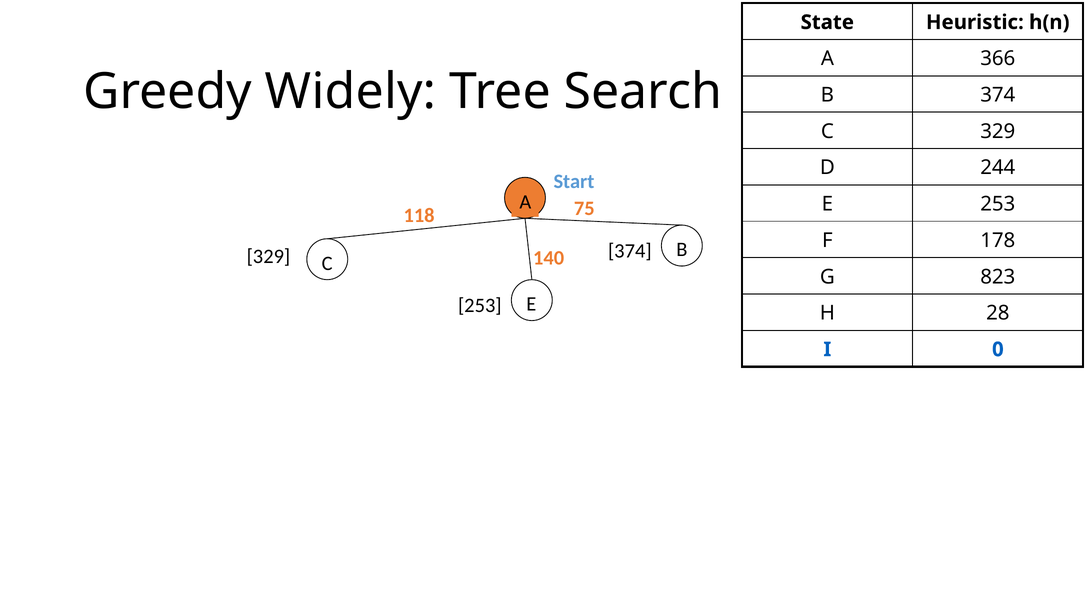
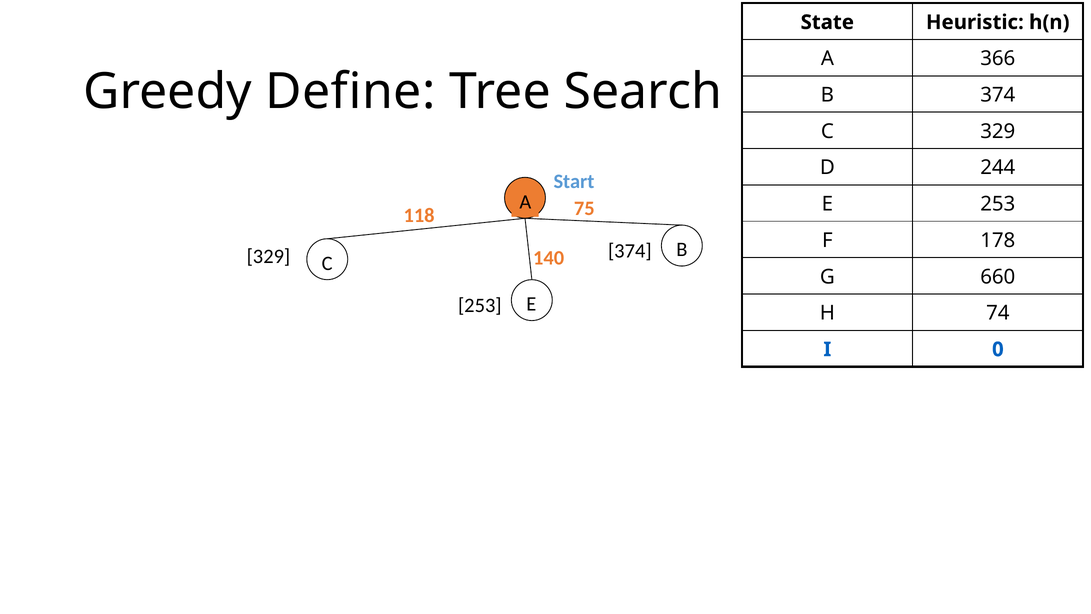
Widely: Widely -> Define (350, 92)
823: 823 -> 660 (998, 277)
28: 28 -> 74 (998, 313)
